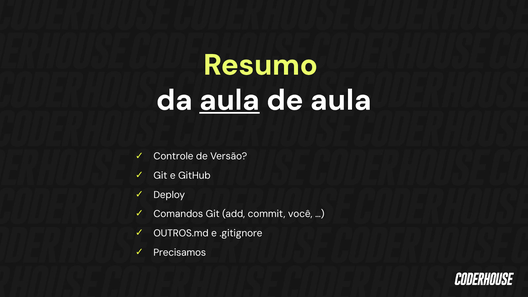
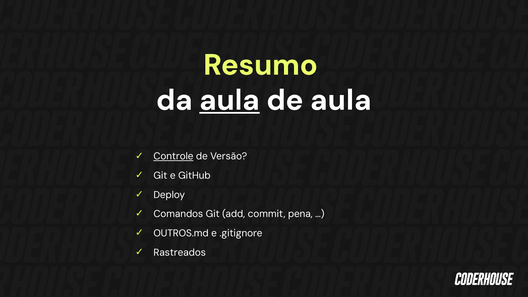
Controle underline: none -> present (173, 156)
você: você -> pena (300, 214)
Precisamos: Precisamos -> Rastreados (180, 252)
